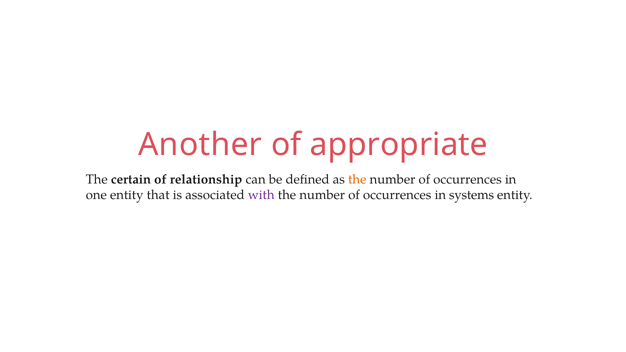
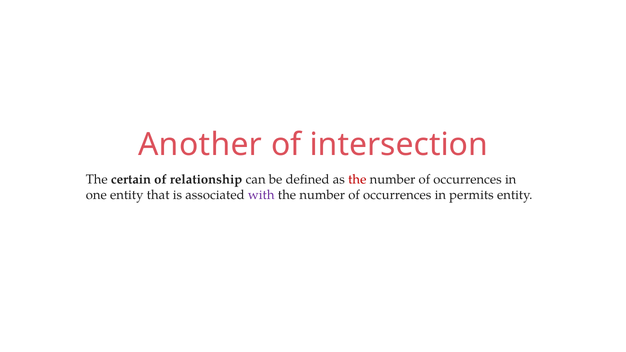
appropriate: appropriate -> intersection (399, 145)
the colour: orange -> red (357, 179)
systems: systems -> permits (471, 195)
